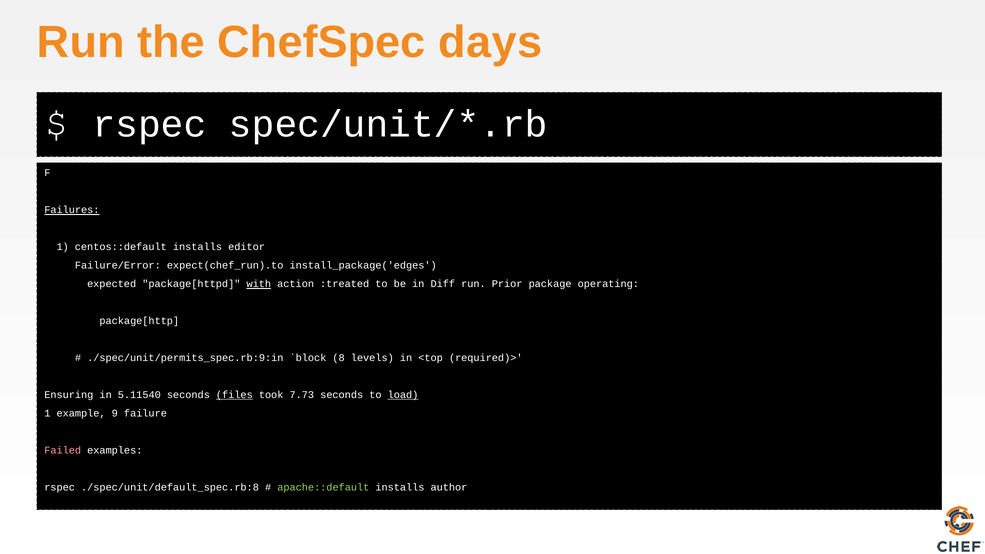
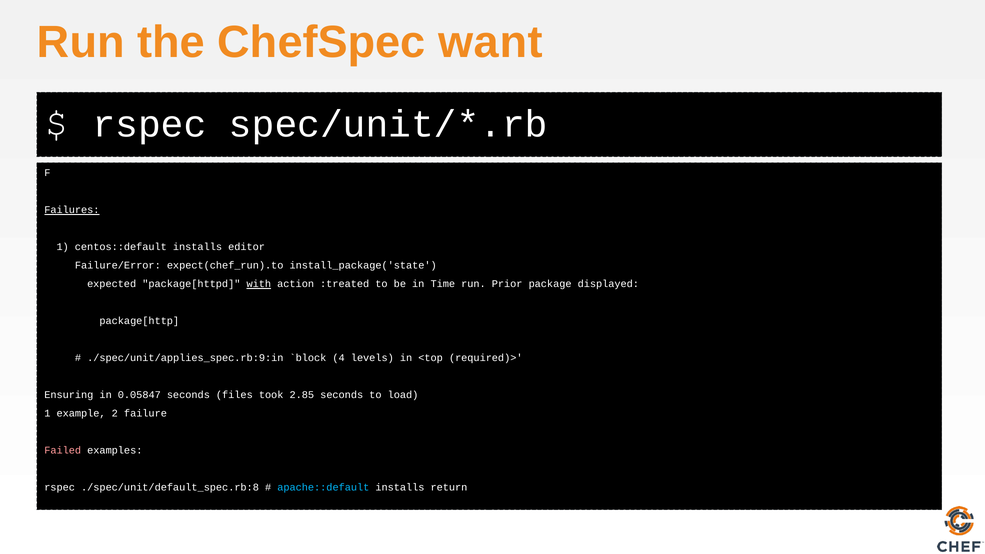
days: days -> want (490, 43)
install_package('edges: install_package('edges -> install_package('state (363, 266)
Diff: Diff -> Time (443, 284)
operating: operating -> displayed (608, 284)
./spec/unit/permits_spec.rb:9:in: ./spec/unit/permits_spec.rb:9:in -> ./spec/unit/applies_spec.rb:9:in (185, 358)
8: 8 -> 4 (339, 358)
5.11540: 5.11540 -> 0.05847 (139, 395)
files underline: present -> none (234, 395)
7.73: 7.73 -> 2.85 (302, 395)
load underline: present -> none (403, 395)
9: 9 -> 2 (115, 414)
apache::default colour: light green -> light blue (323, 488)
author: author -> return (449, 488)
